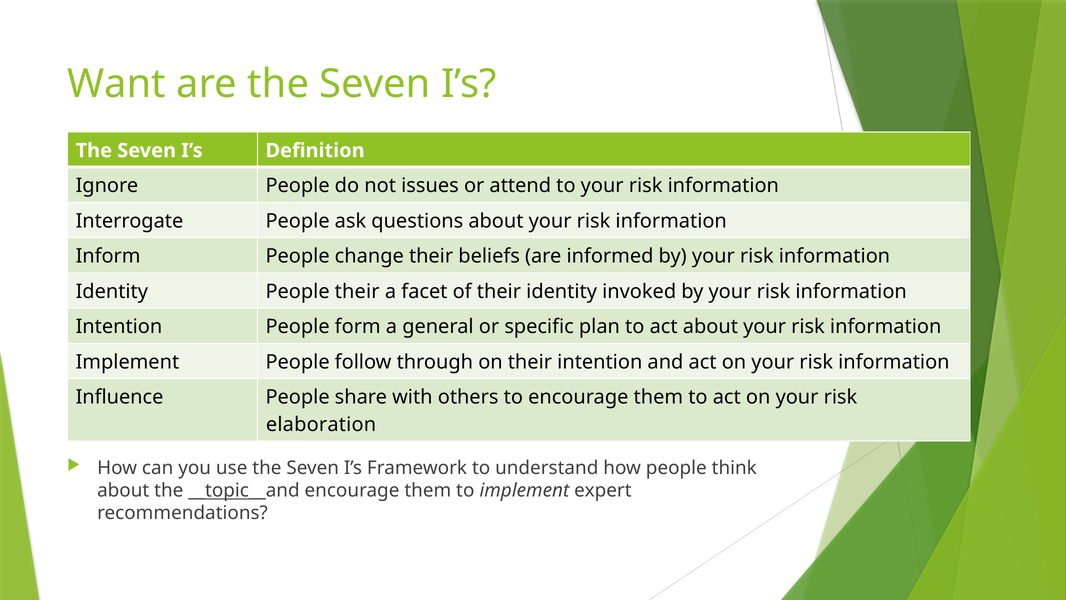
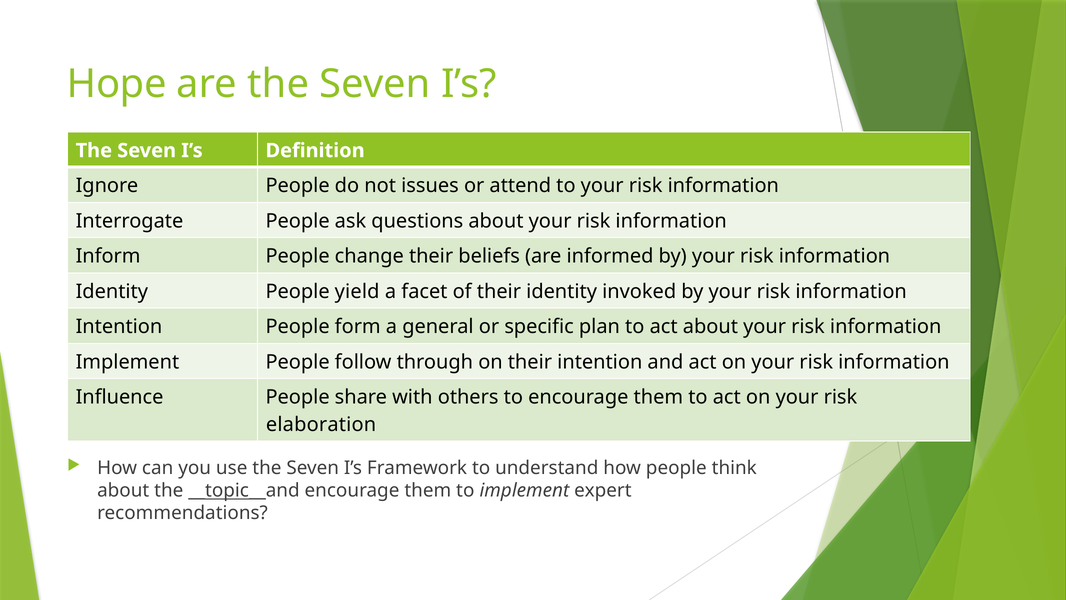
Want: Want -> Hope (117, 84)
People their: their -> yield (357, 291)
